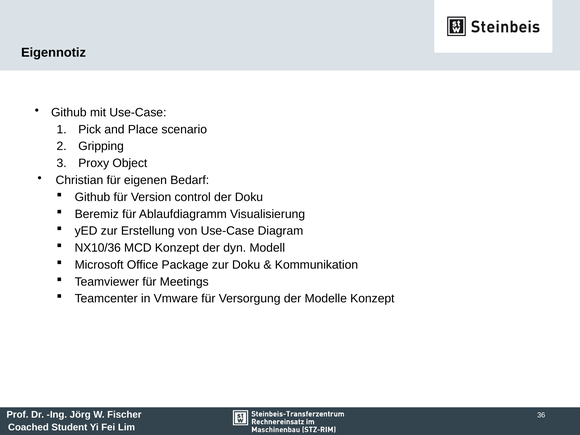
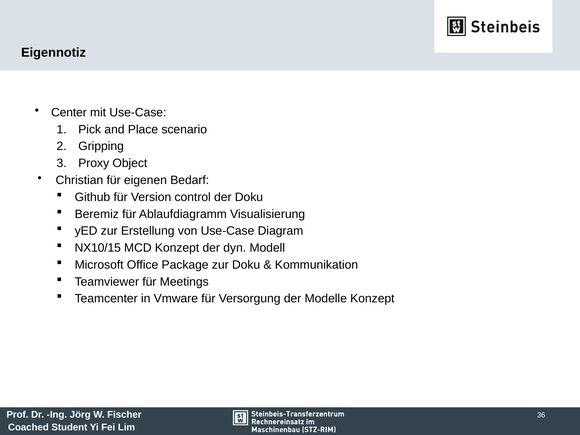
Github: Github -> Center (69, 112)
NX10/36: NX10/36 -> NX10/15 (98, 248)
